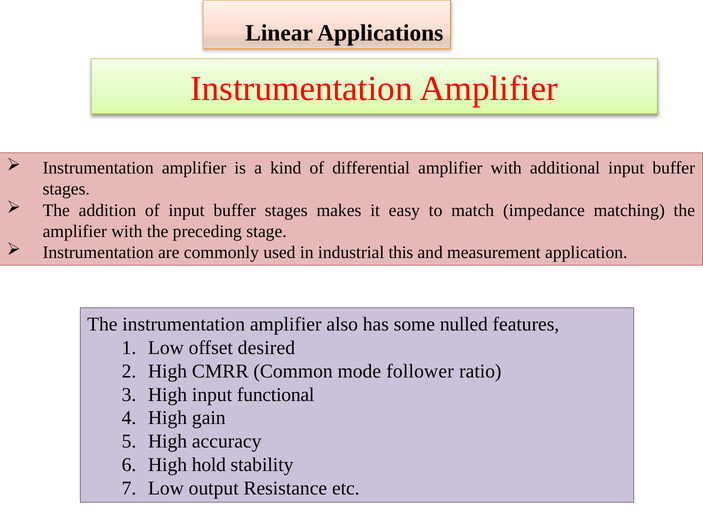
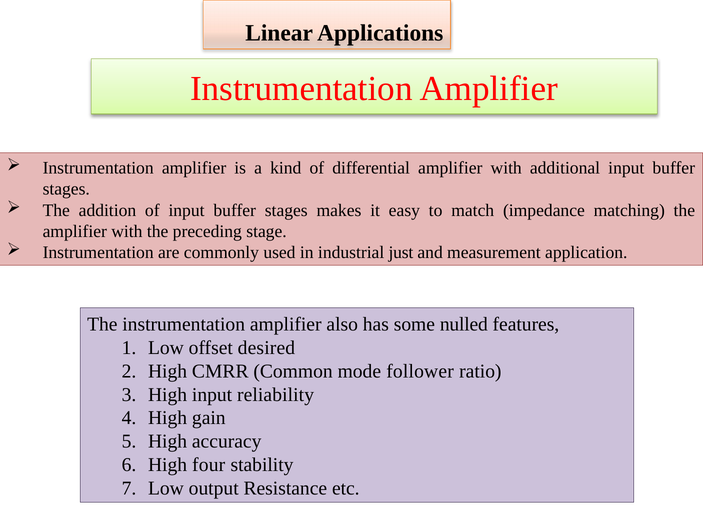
this: this -> just (401, 252)
functional: functional -> reliability (276, 395)
hold: hold -> four (209, 465)
